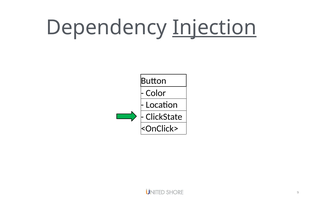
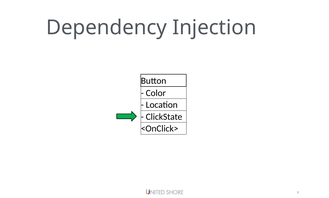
Injection underline: present -> none (214, 28)
